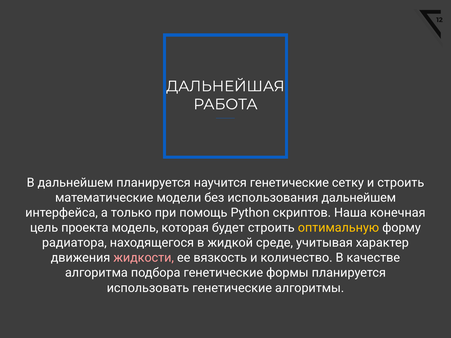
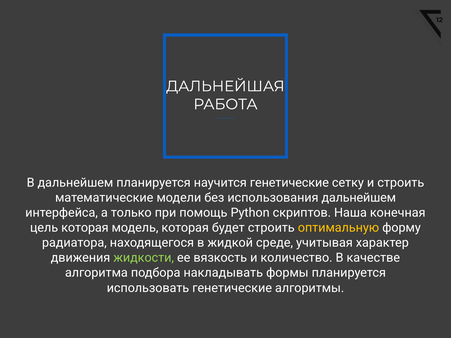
цель проекта: проекта -> которая (85, 228)
жидкости colour: pink -> light green (144, 258)
подбора генетические: генетические -> накладывать (223, 273)
